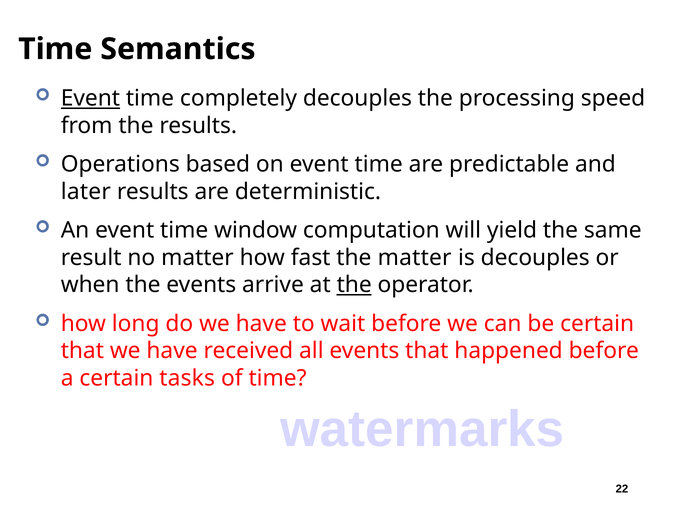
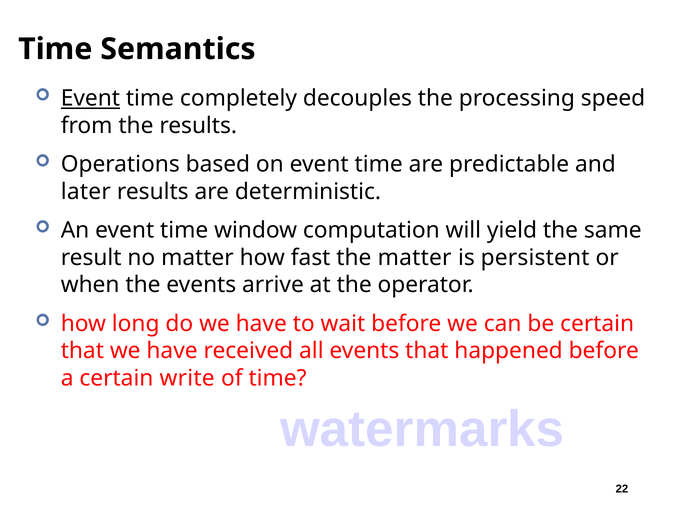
is decouples: decouples -> persistent (535, 257)
the underline: present -> none (354, 285)
tasks: tasks -> write (187, 378)
